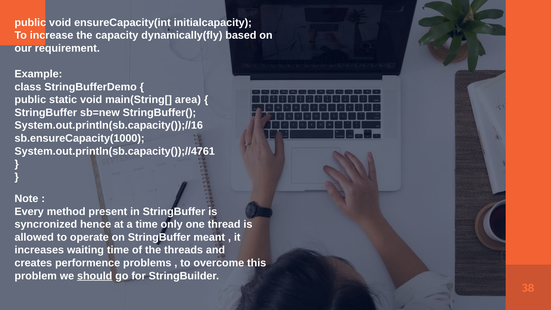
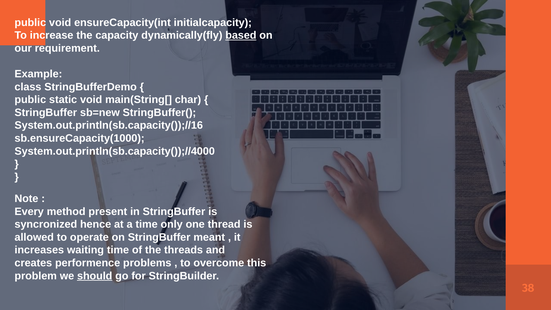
based underline: none -> present (241, 35)
area: area -> char (188, 100)
System.out.println(sb.capacity());//4761: System.out.println(sb.capacity());//4761 -> System.out.println(sb.capacity());//4000 (115, 151)
